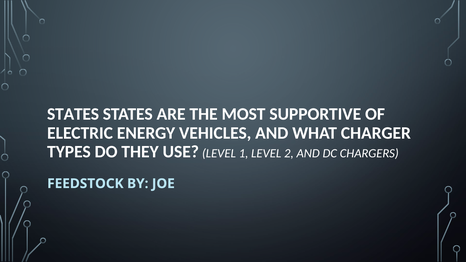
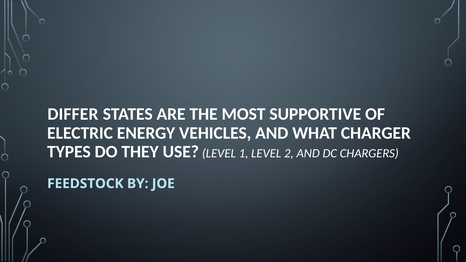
STATES: STATES -> DIFFER (73, 114)
